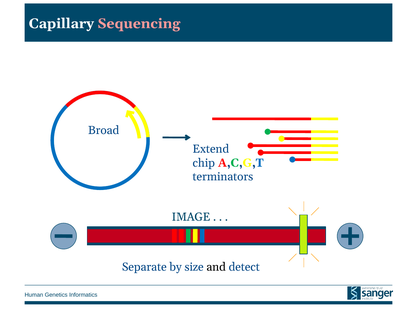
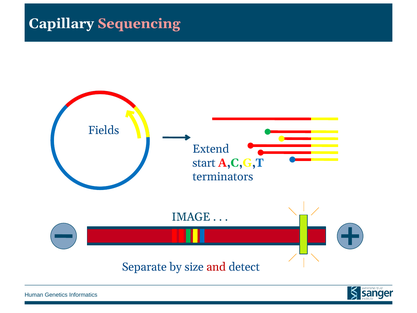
Broad: Broad -> Fields (104, 130)
chip: chip -> start (204, 163)
and colour: black -> red (216, 267)
